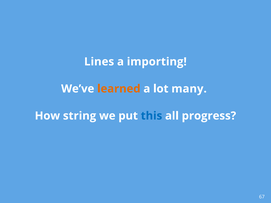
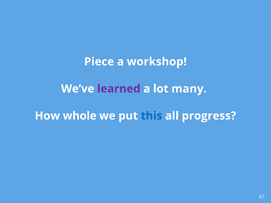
Lines: Lines -> Piece (99, 62)
importing: importing -> workshop (157, 62)
learned colour: orange -> purple (119, 89)
string: string -> whole (80, 116)
